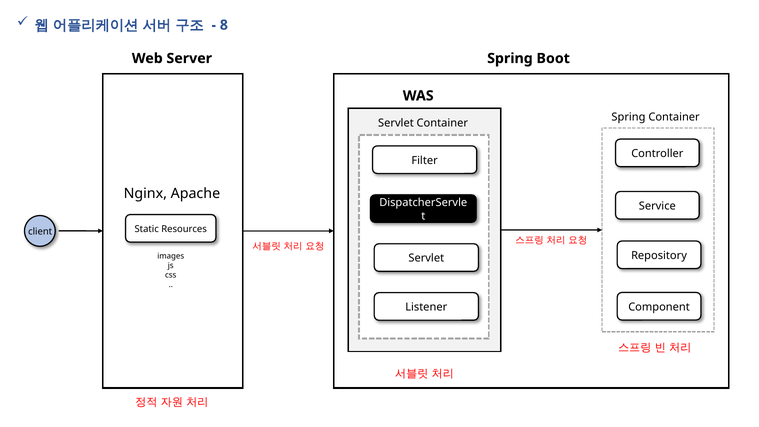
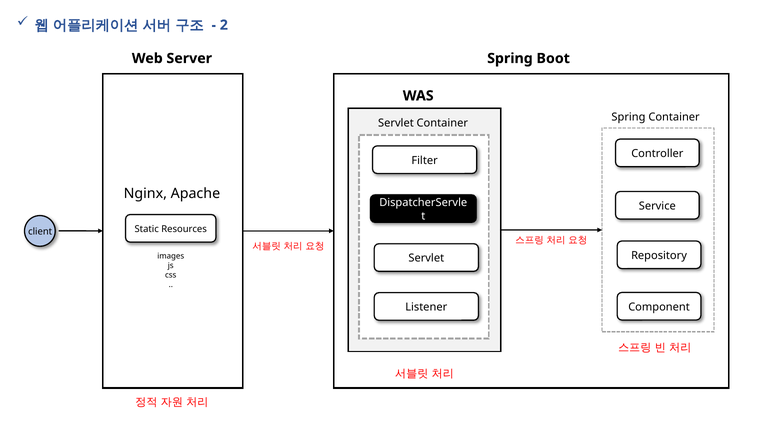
8: 8 -> 2 (224, 25)
